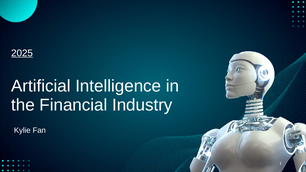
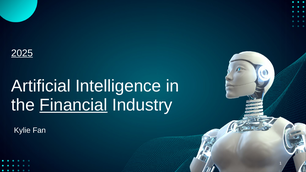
Financial underline: none -> present (73, 105)
